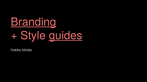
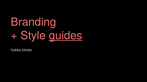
Branding underline: present -> none (33, 22)
